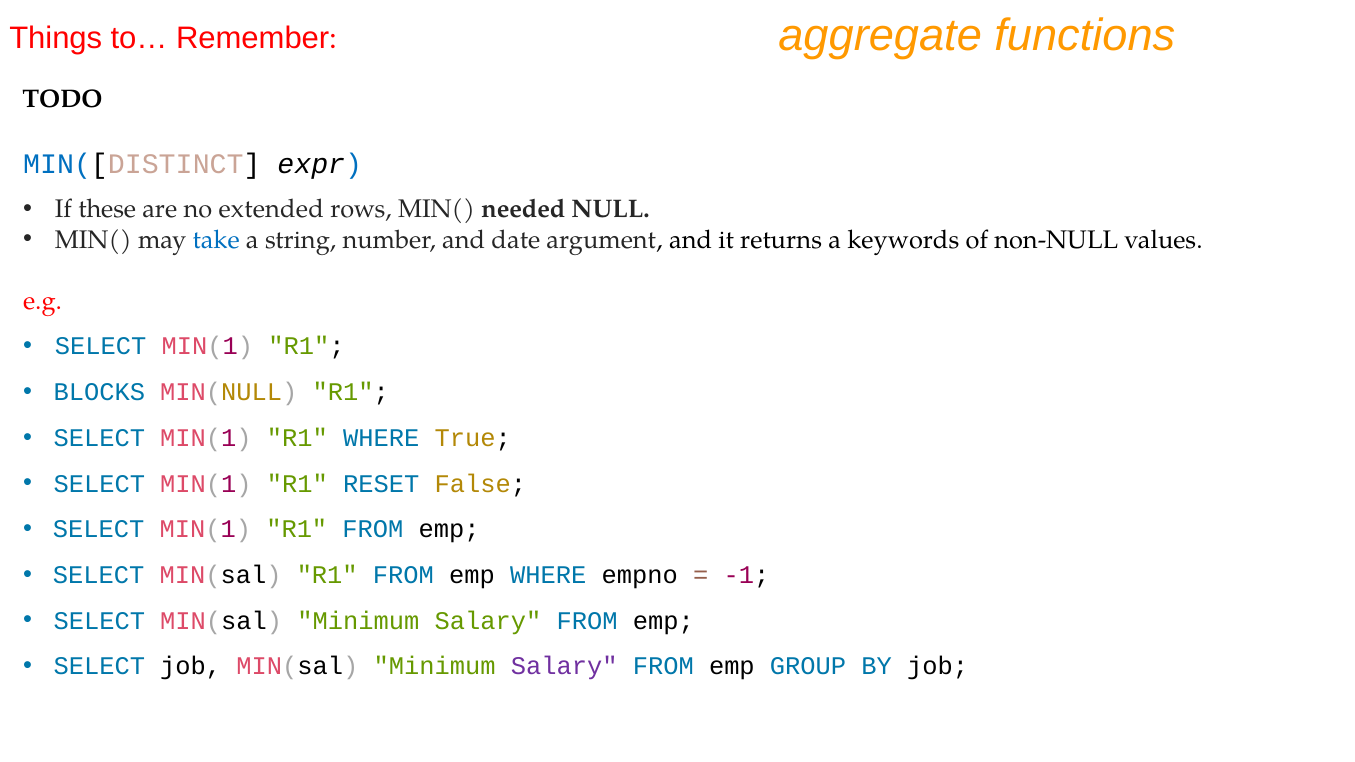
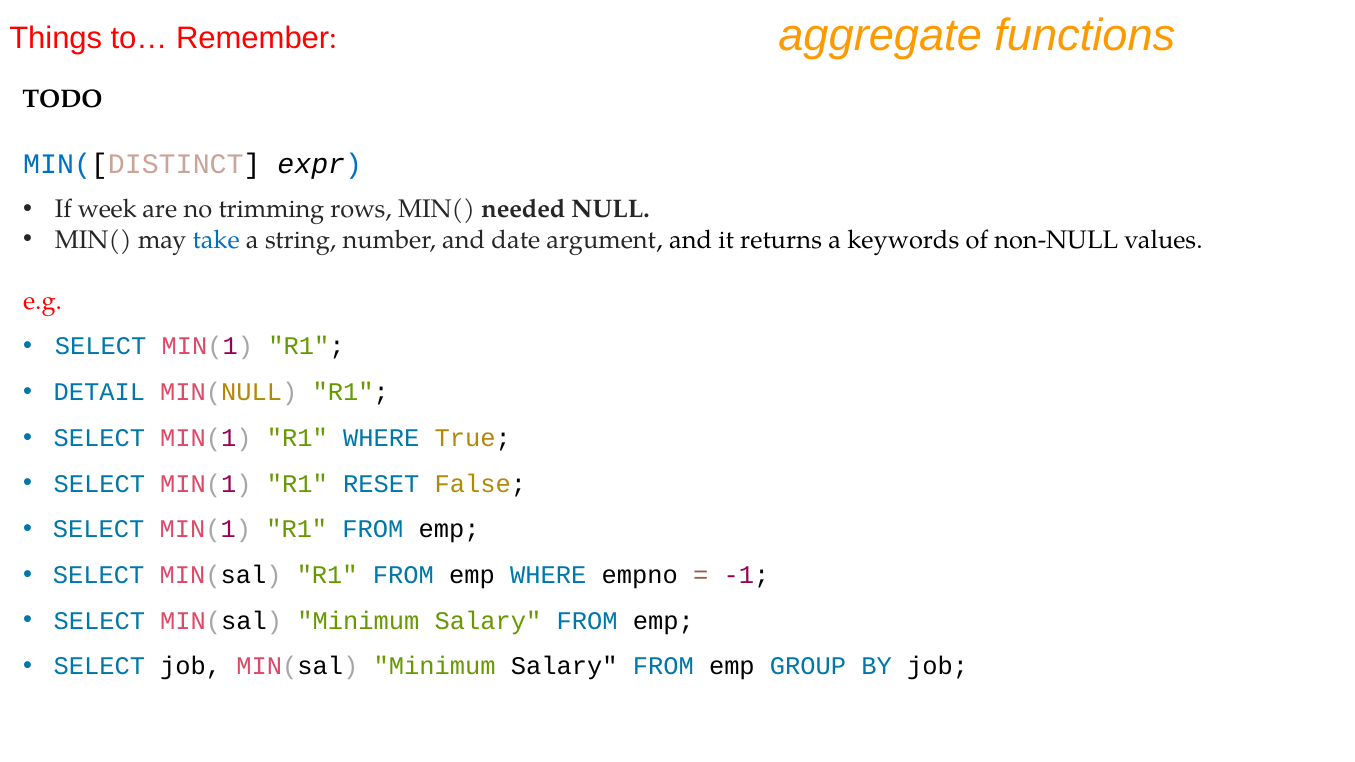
these: these -> week (107, 209)
extended: extended -> trimming (271, 209)
BLOCKS: BLOCKS -> DETAIL (99, 392)
Salary colour: purple -> black (564, 667)
